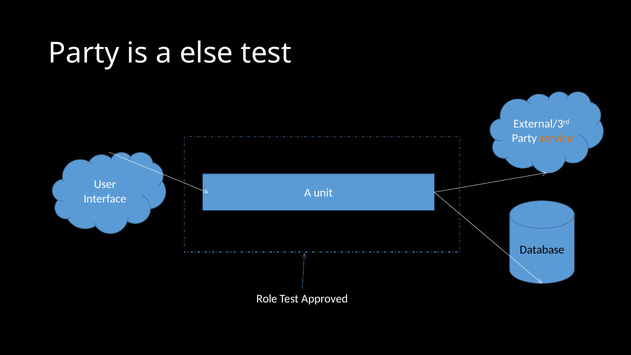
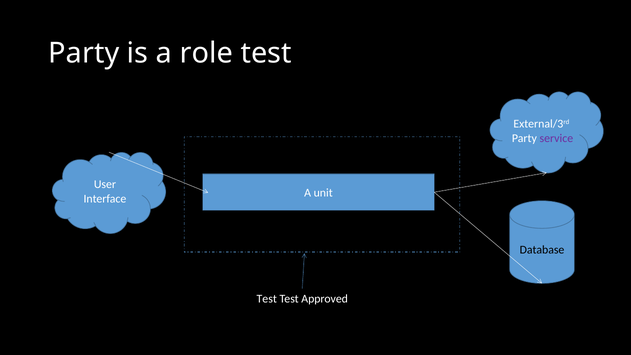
else: else -> role (206, 53)
service colour: orange -> purple (556, 138)
Role: Role -> Test (267, 299)
